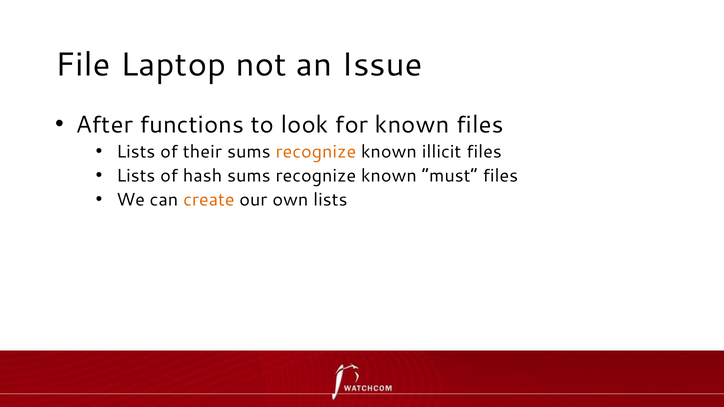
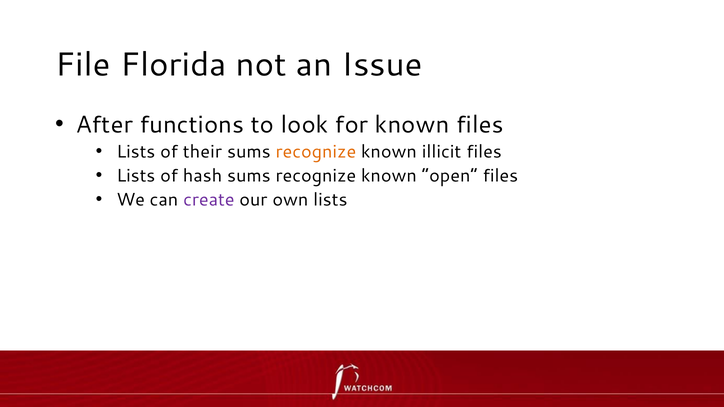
Laptop: Laptop -> Florida (173, 65)
”must: ”must -> ”open (450, 176)
create colour: orange -> purple (209, 200)
